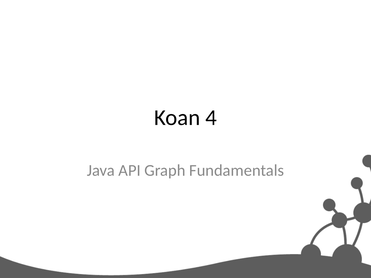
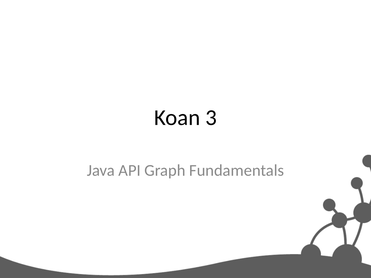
4: 4 -> 3 (211, 118)
